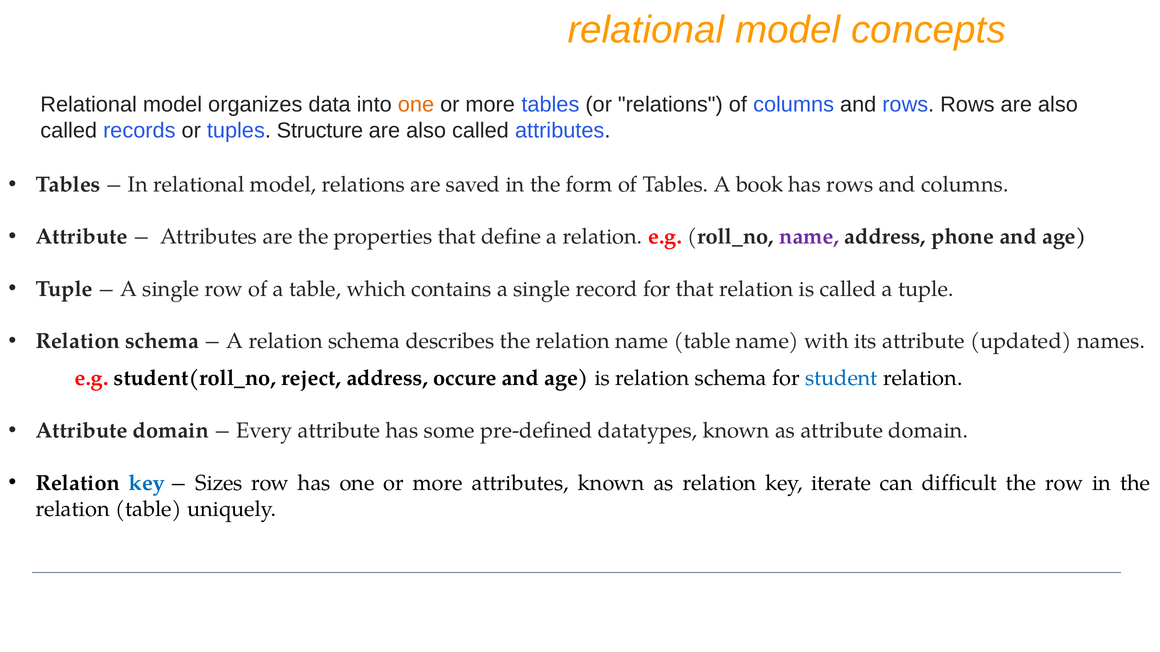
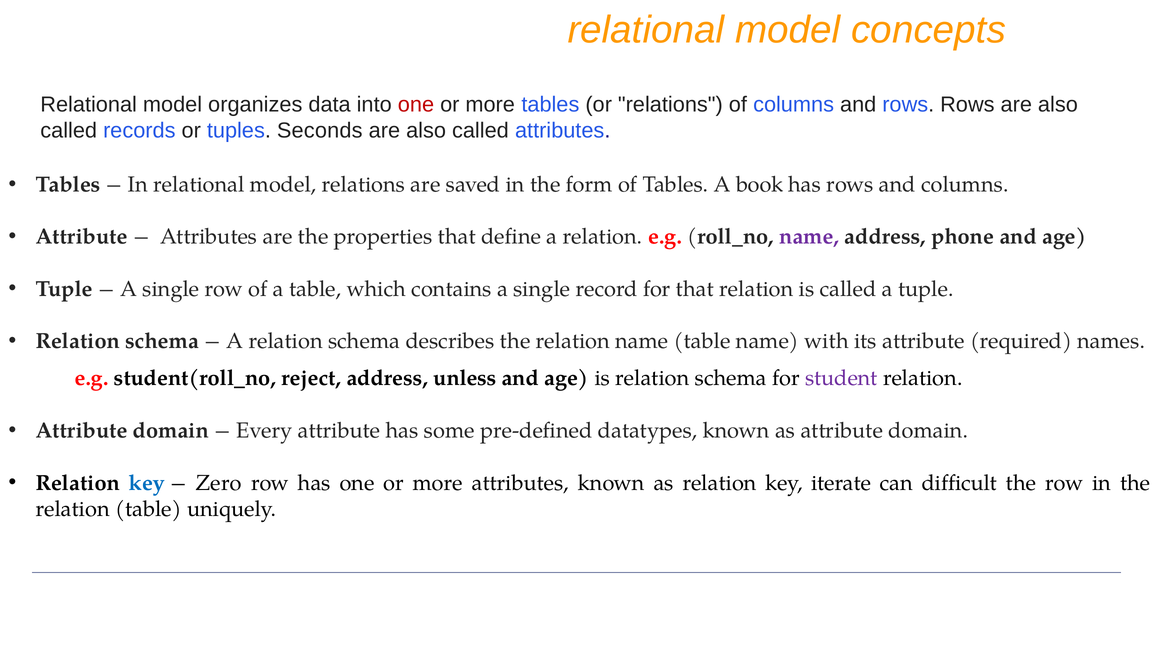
one colour: orange -> red (416, 105)
Structure: Structure -> Seconds (320, 131)
updated: updated -> required (1021, 341)
occure: occure -> unless (465, 378)
student colour: blue -> purple (841, 378)
Sizes: Sizes -> Zero (219, 483)
